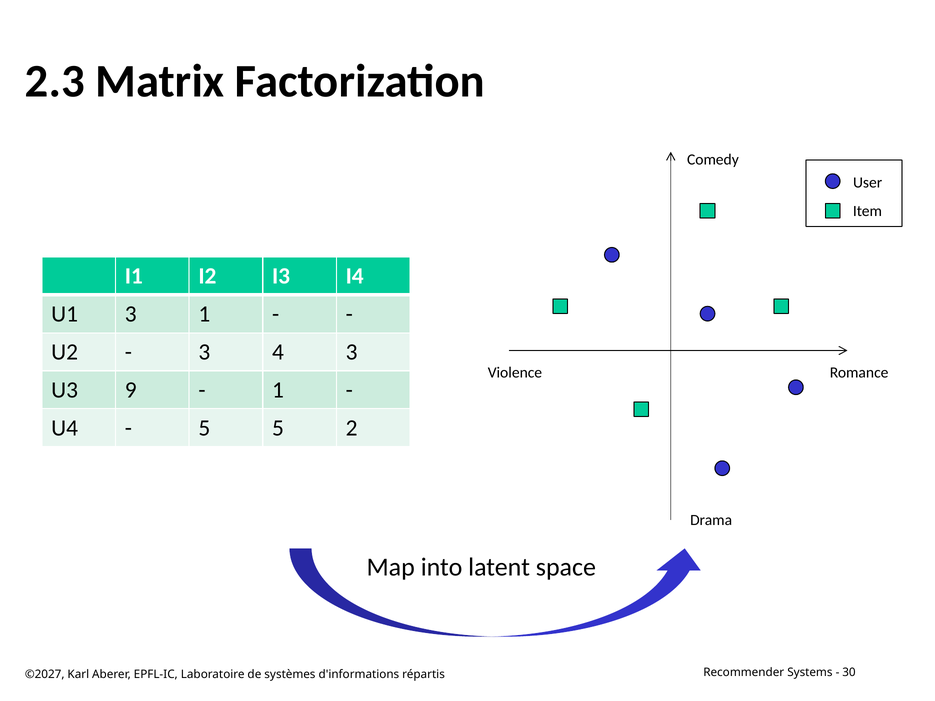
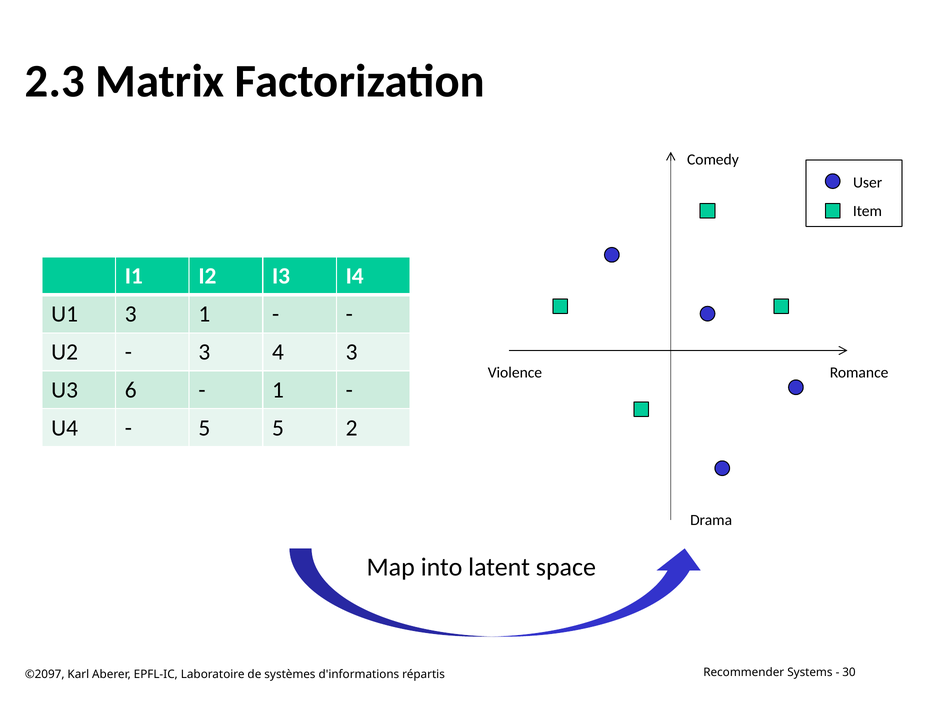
9: 9 -> 6 (131, 390)
©2027: ©2027 -> ©2097 (45, 675)
